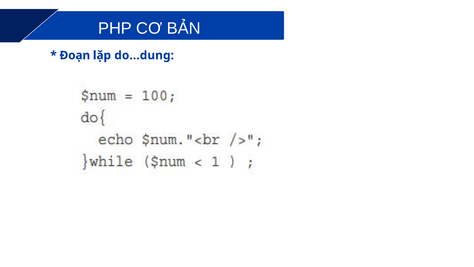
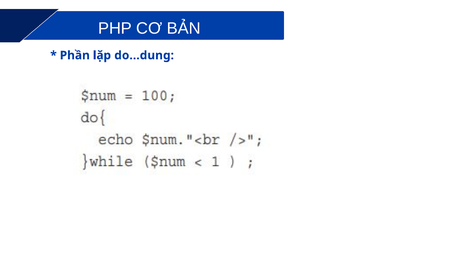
Đoạn: Đoạn -> Phần (75, 55)
